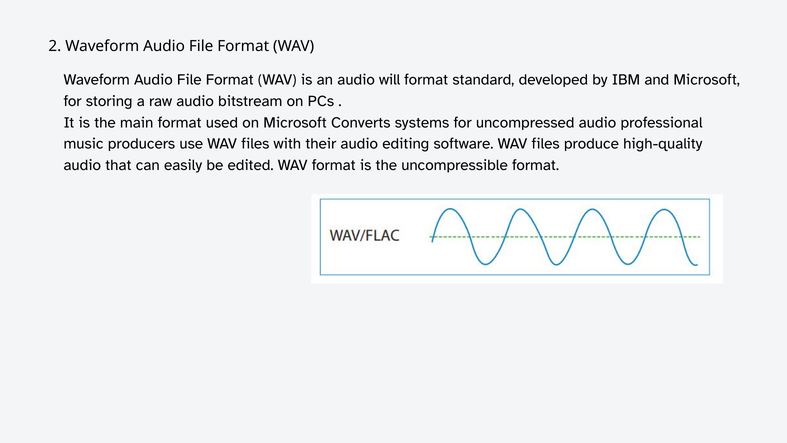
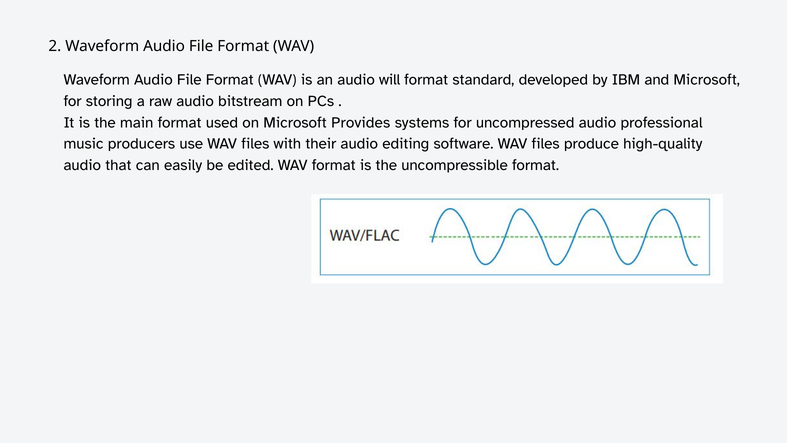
Converts: Converts -> Provides (361, 122)
